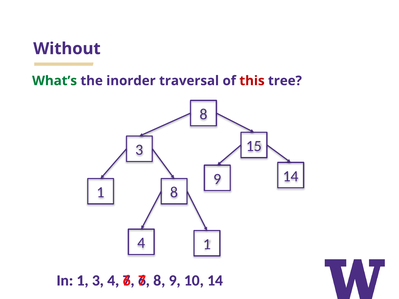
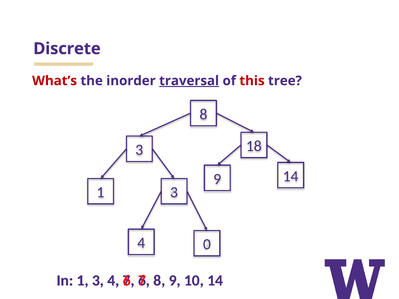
Without: Without -> Discrete (67, 49)
What’s colour: green -> red (55, 81)
traversal underline: none -> present (189, 81)
15: 15 -> 18 (254, 146)
8: 8 -> 3 (174, 192)
4 1: 1 -> 0 (207, 244)
